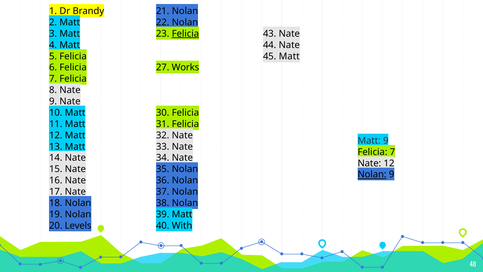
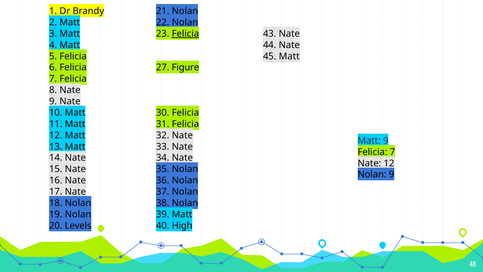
Works: Works -> Figure (185, 67)
Nolan underline: present -> none (372, 174)
With: With -> High (182, 225)
